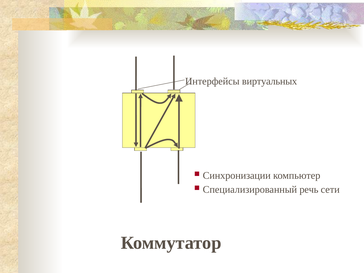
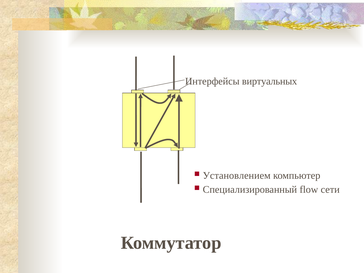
Синхронизации: Синхронизации -> Установлением (237, 175)
речь: речь -> flow (309, 190)
